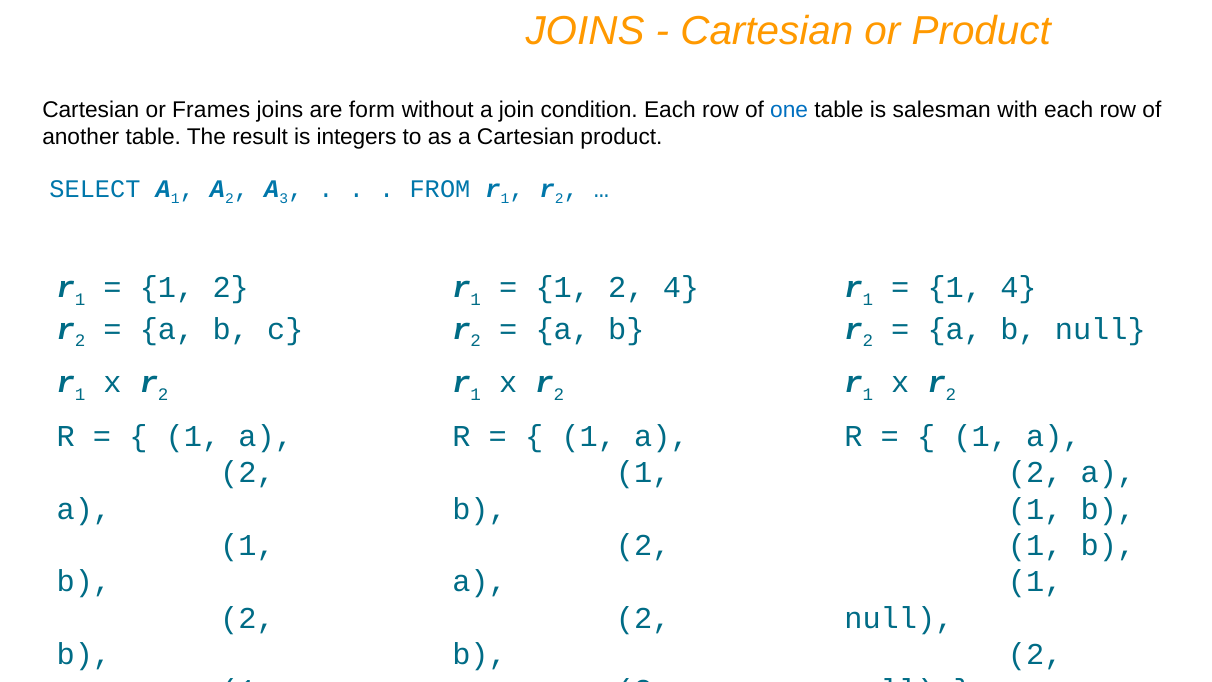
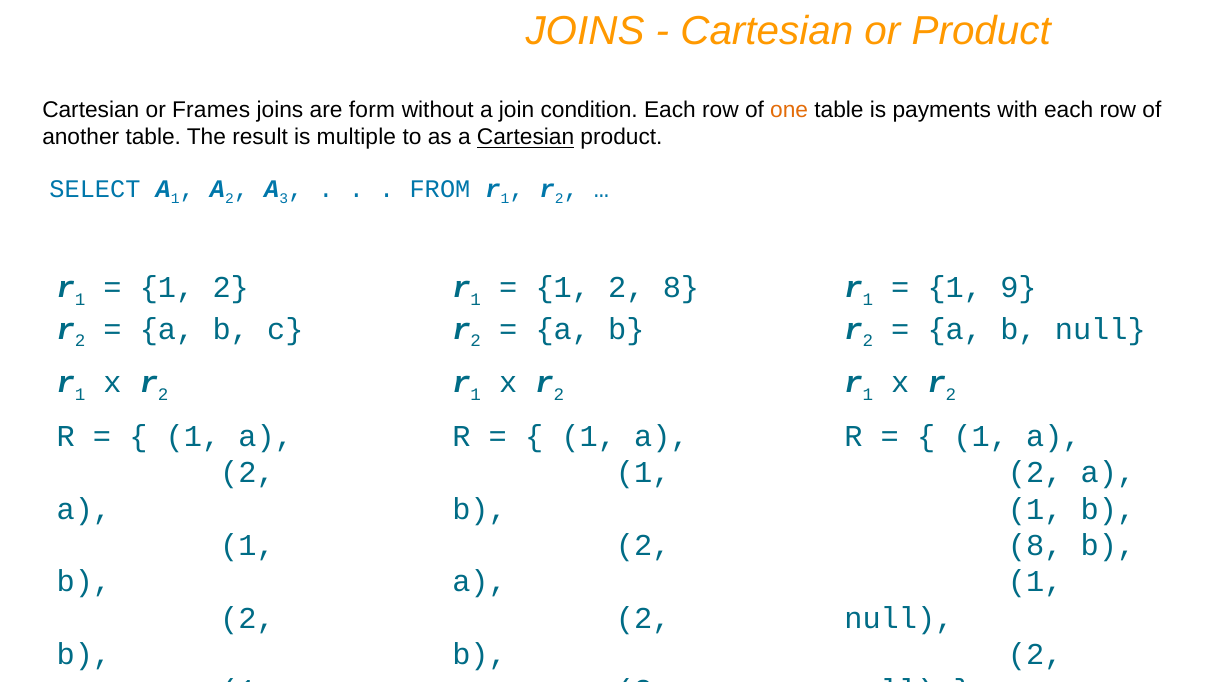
one colour: blue -> orange (789, 110)
salesman: salesman -> payments (942, 110)
integers: integers -> multiple (356, 137)
Cartesian underline: none -> present (526, 137)
2 4: 4 -> 8 (681, 288)
1 4: 4 -> 9 (1018, 288)
1: 1 -> 8 (1035, 545)
